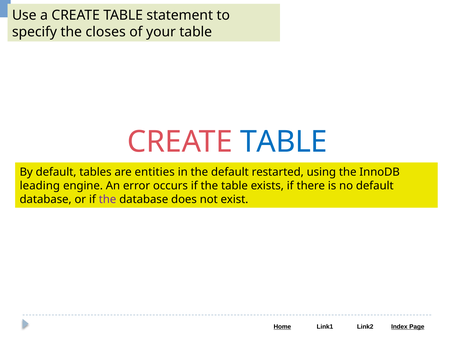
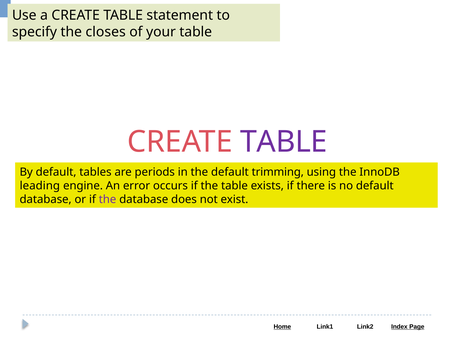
TABLE colour: blue -> purple (284, 142)
entities: entities -> periods (155, 173)
restarted: restarted -> trimming (278, 173)
